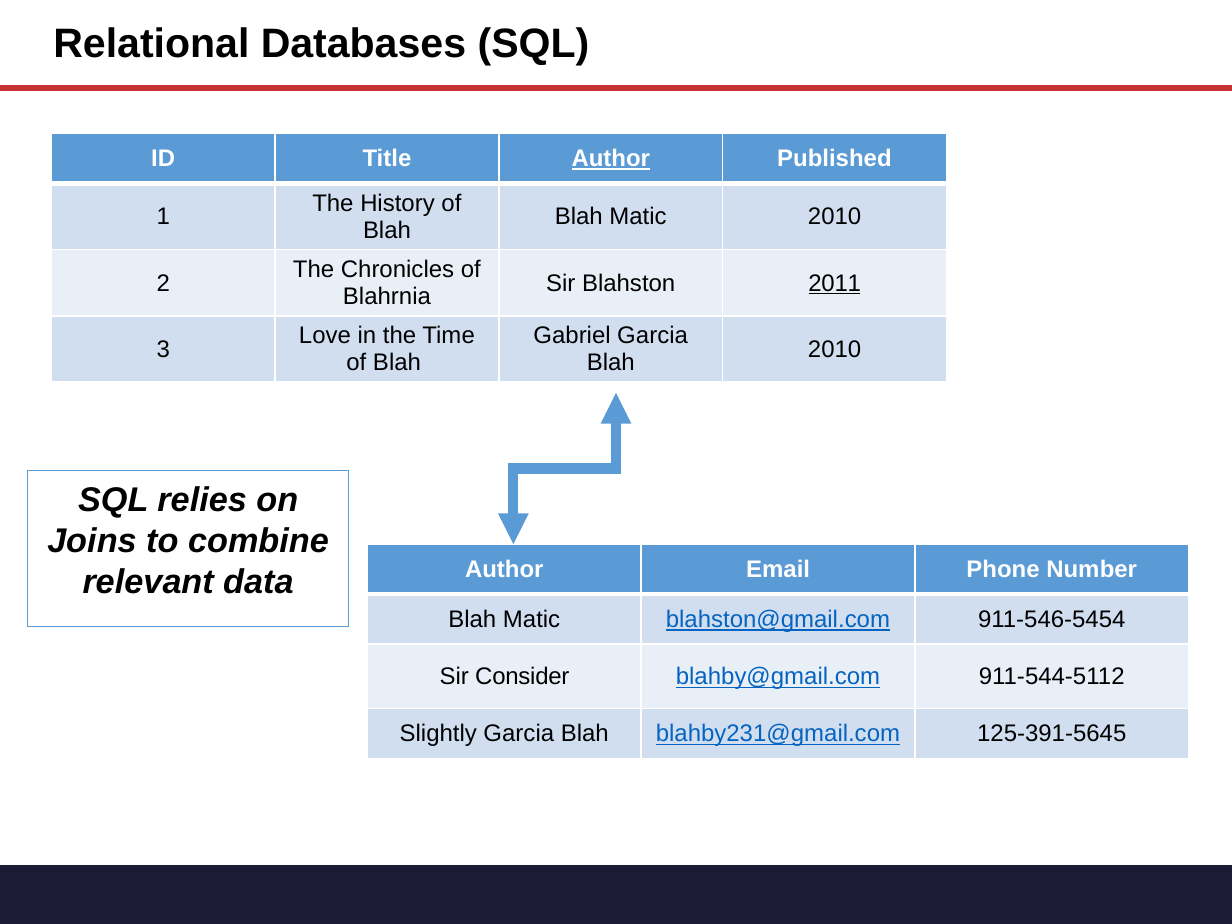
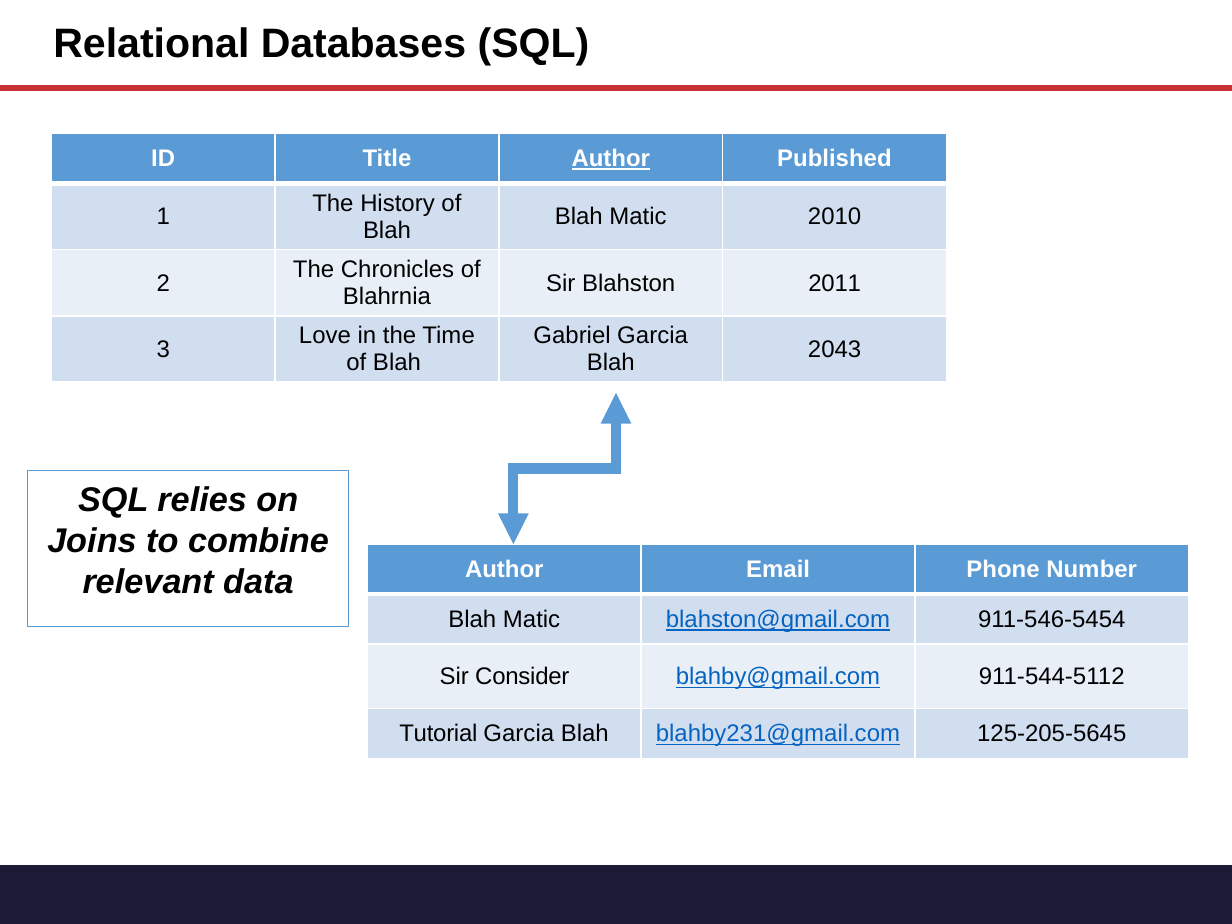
2011 underline: present -> none (835, 283)
2010: 2010 -> 2043 (835, 349)
Slightly: Slightly -> Tutorial (438, 734)
125-391-5645: 125-391-5645 -> 125-205-5645 (1052, 734)
